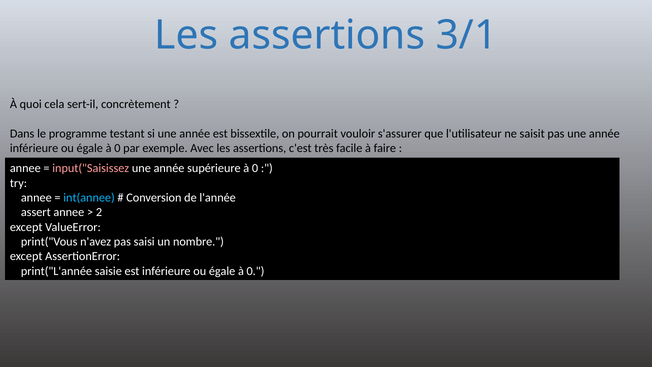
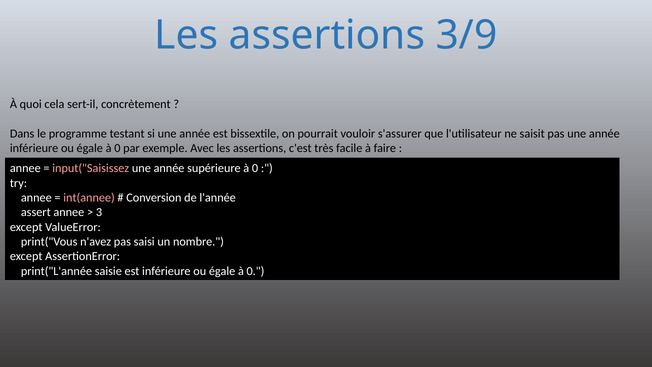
3/1: 3/1 -> 3/9 (467, 35)
int(annee colour: light blue -> pink (89, 198)
2: 2 -> 3 (99, 212)
